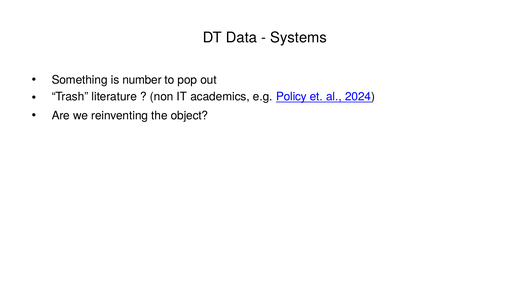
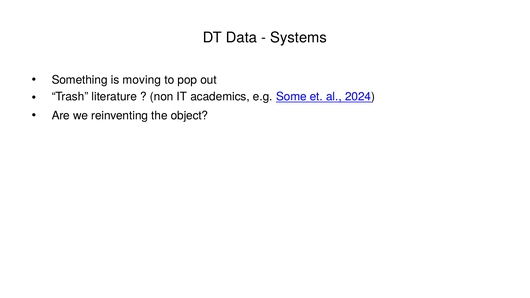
number: number -> moving (142, 80)
Policy: Policy -> Some (291, 97)
